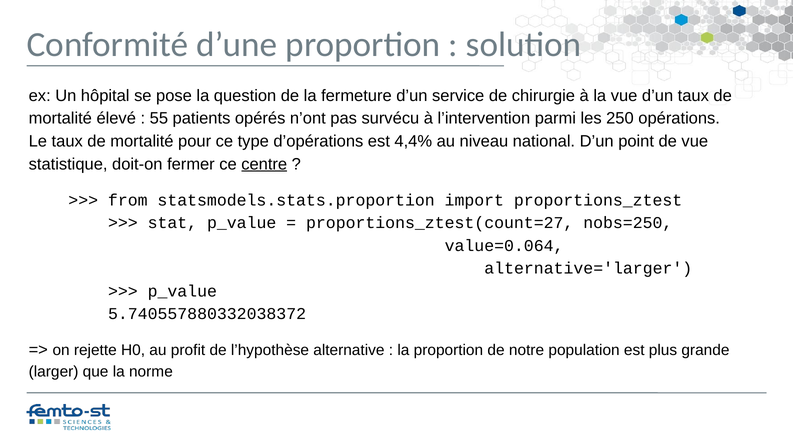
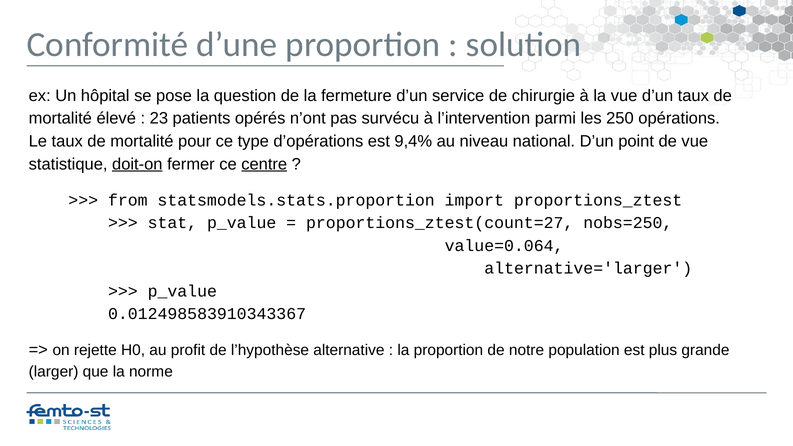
55: 55 -> 23 (159, 119)
4,4%: 4,4% -> 9,4% (413, 141)
doit-on underline: none -> present (137, 164)
5.740557880332038372: 5.740557880332038372 -> 0.012498583910343367 (207, 314)
